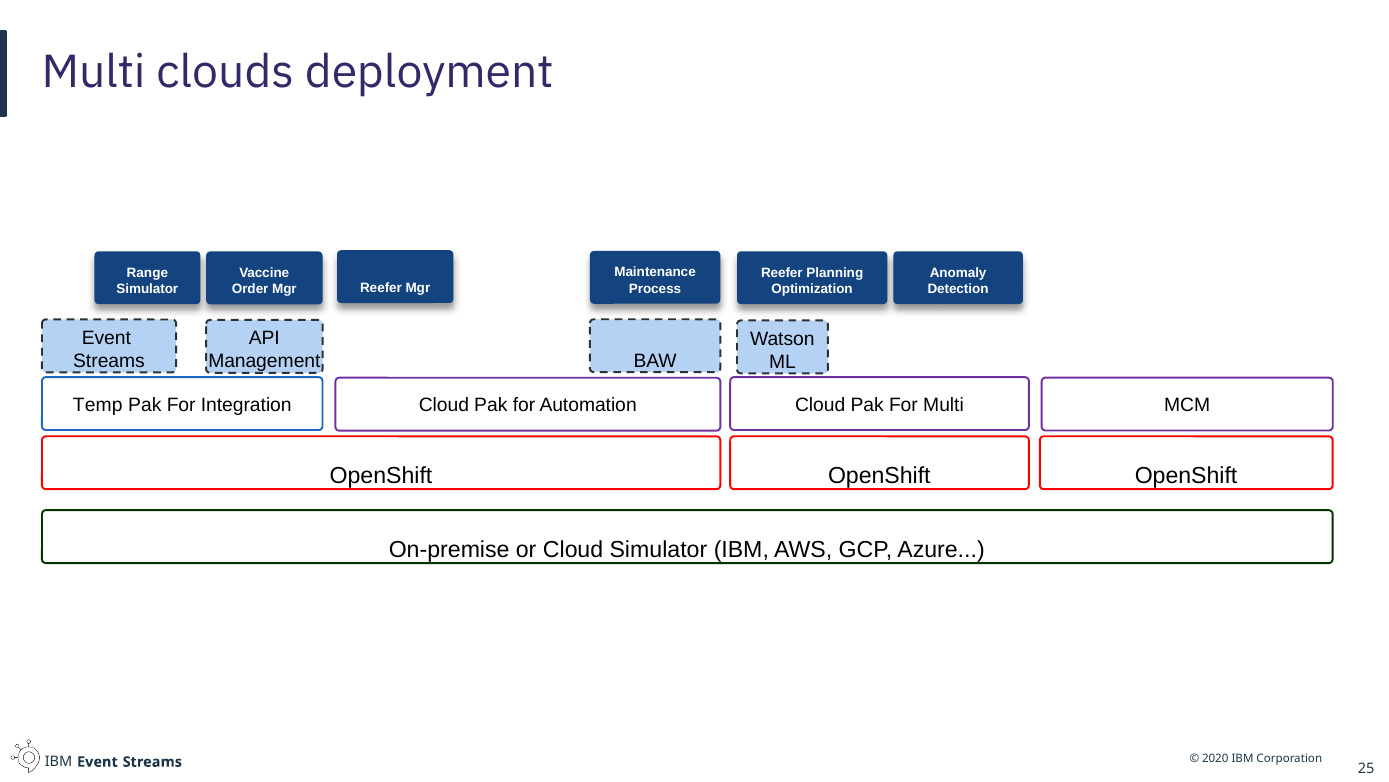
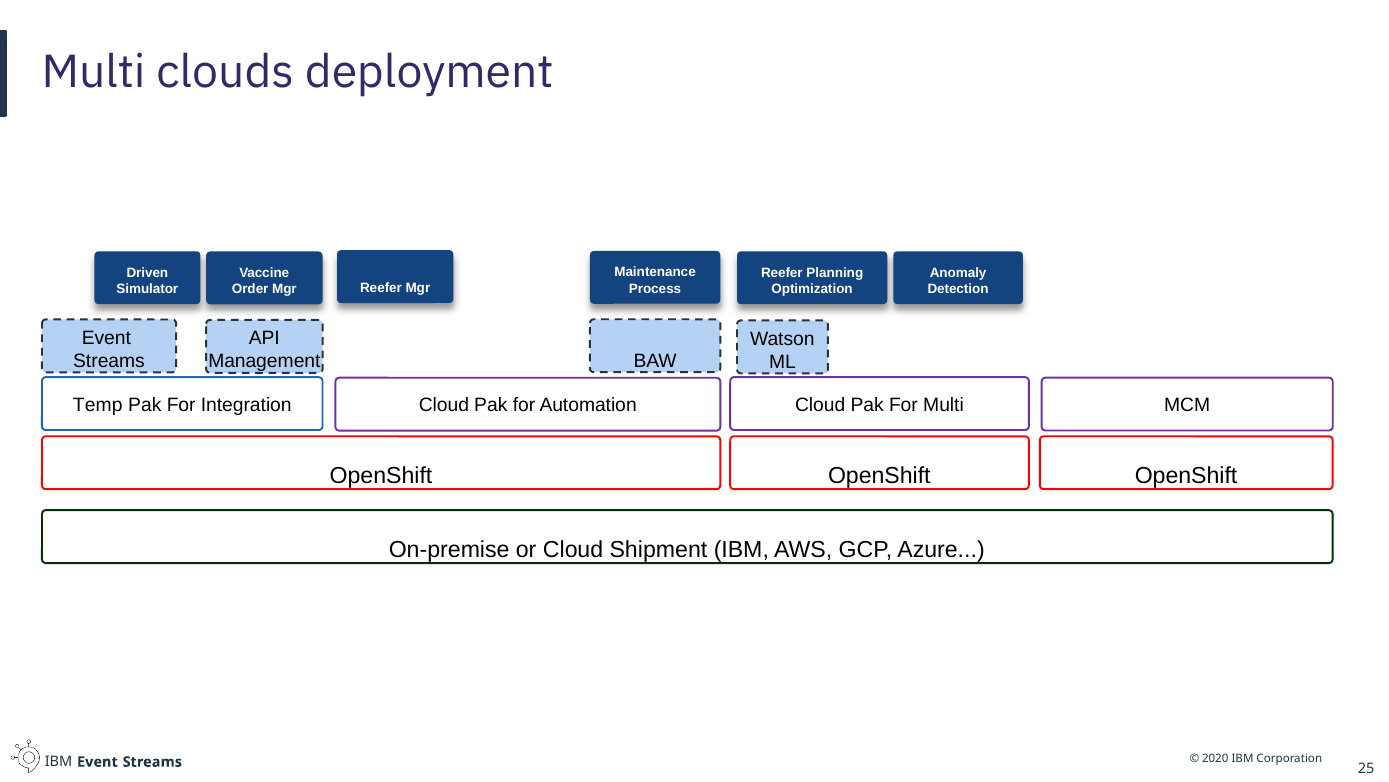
Range: Range -> Driven (147, 273)
Cloud Simulator: Simulator -> Shipment (658, 549)
